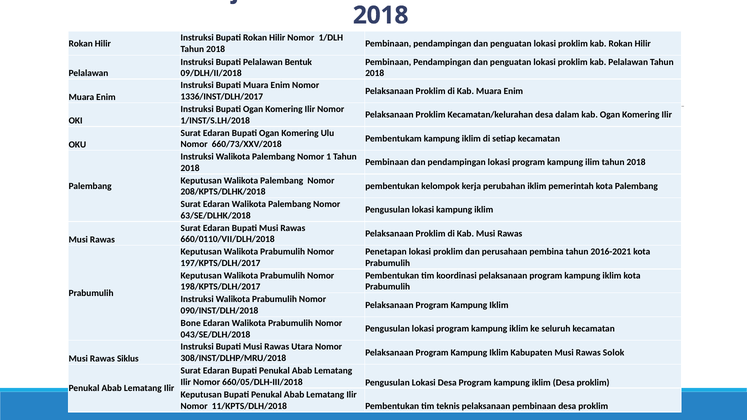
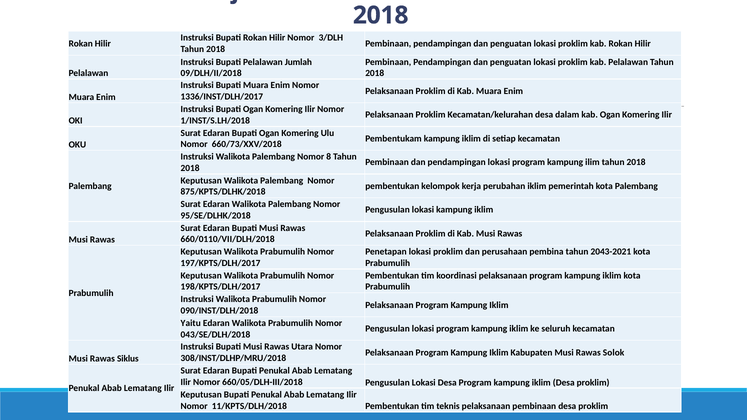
1/DLH: 1/DLH -> 3/DLH (331, 38)
Bentuk: Bentuk -> Jumlah (298, 62)
1: 1 -> 8 (329, 157)
208/KPTS/DLHK/2018: 208/KPTS/DLHK/2018 -> 875/KPTS/DLHK/2018 (223, 192)
63/SE/DLHK/2018: 63/SE/DLHK/2018 -> 95/SE/DLHK/2018 (216, 216)
2016-2021: 2016-2021 -> 2043-2021 (611, 252)
Bone: Bone -> Yaitu (191, 323)
